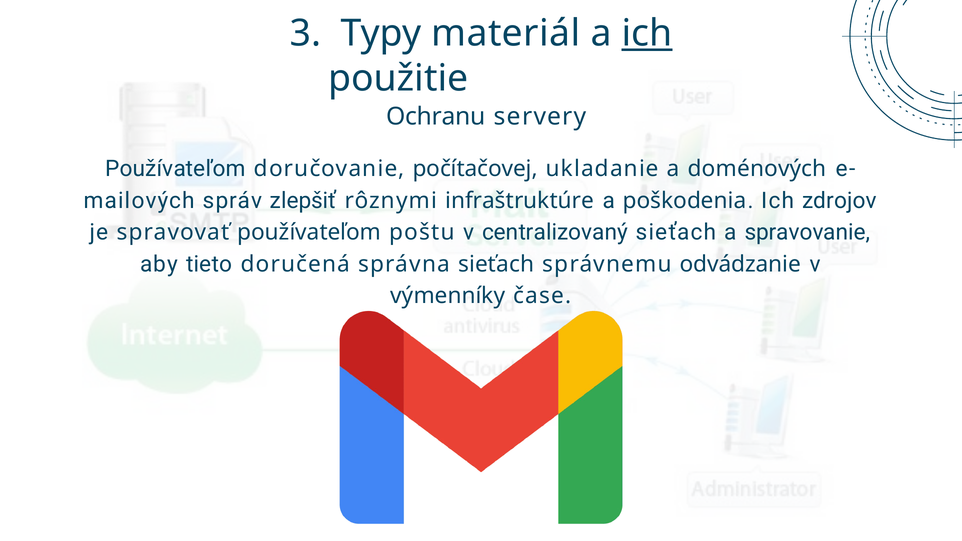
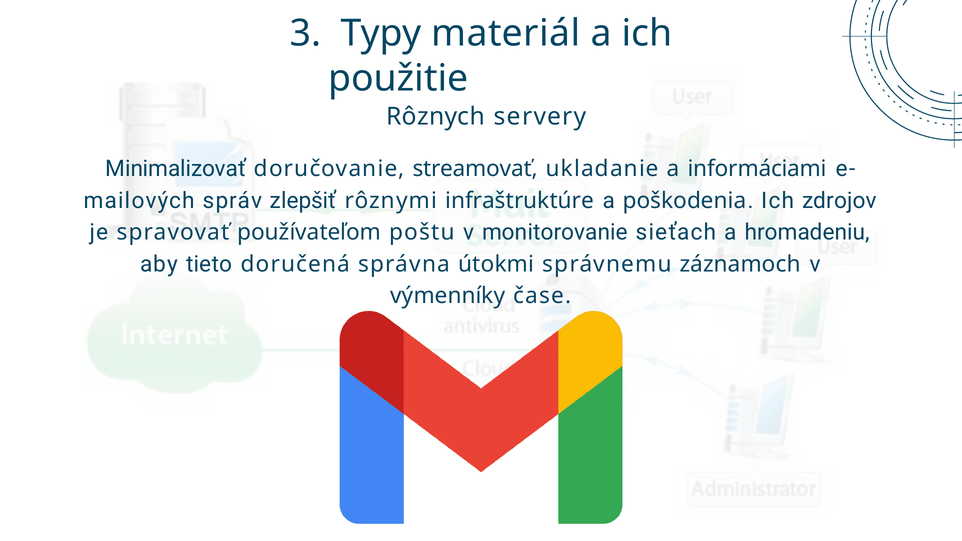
ich underline: present -> none (647, 34)
Ochranu: Ochranu -> Rôznych (436, 117)
Používateľom: Používateľom -> Minimalizovať (176, 169)
počítačovej: počítačovej -> streamovať (475, 169)
doménových: doménových -> informáciami (757, 169)
centralizovaný: centralizovaný -> monitorovanie (555, 232)
spravovanie: spravovanie -> hromadeniu (807, 232)
správna sieťach: sieťach -> útokmi (496, 264)
odvádzanie: odvádzanie -> záznamoch (740, 264)
